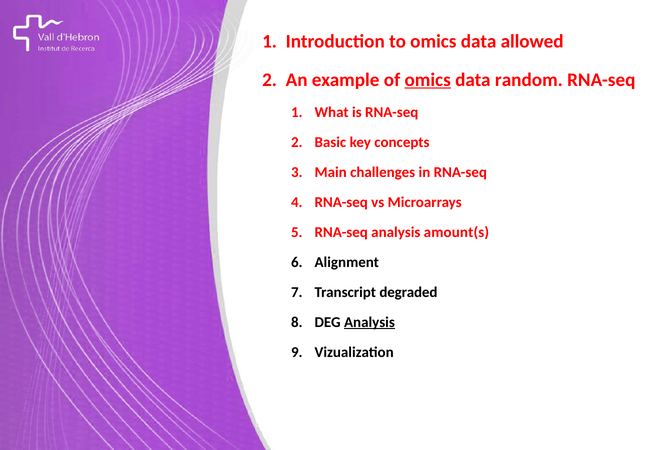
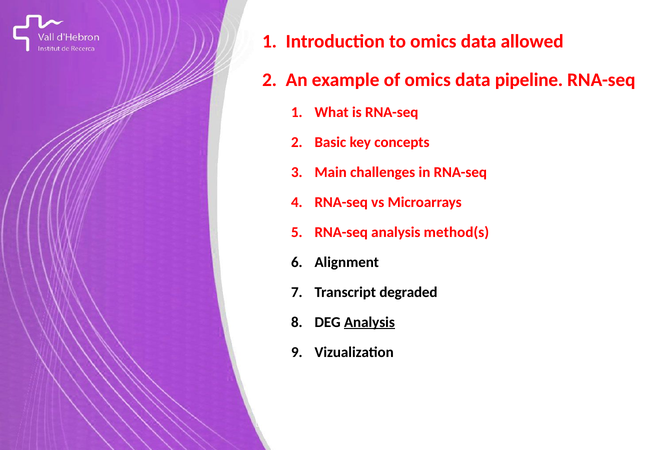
omics underline: present -> none (428, 80)
random: random -> pipeline (529, 80)
amount(s: amount(s -> method(s (456, 232)
